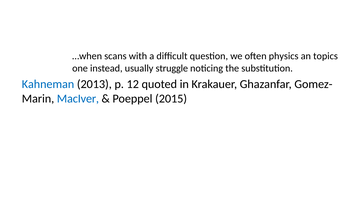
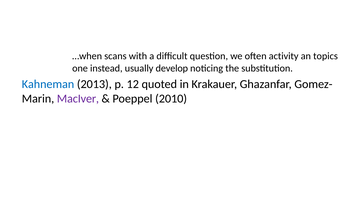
physics: physics -> activity (284, 56)
struggle: struggle -> develop (172, 68)
MacIver colour: blue -> purple (78, 99)
2015: 2015 -> 2010 (171, 99)
